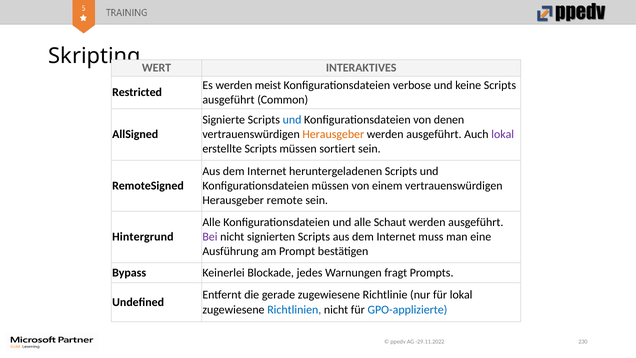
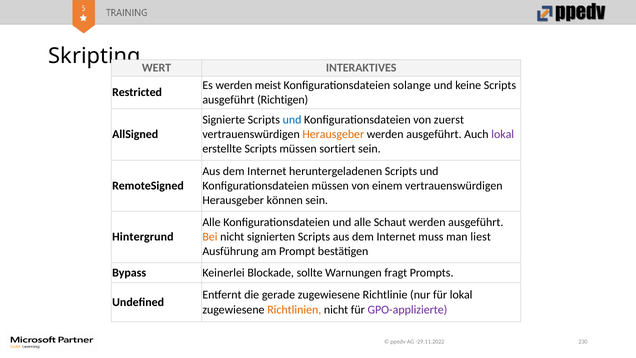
verbose: verbose -> solange (412, 85)
Common: Common -> Richtigen (283, 100)
denen: denen -> zuerst (449, 120)
remote: remote -> können (285, 200)
Bei colour: purple -> orange (210, 237)
eine: eine -> liest (481, 237)
jedes: jedes -> sollte (310, 273)
Richtlinien colour: blue -> orange (294, 309)
GPO-applizierte colour: blue -> purple (407, 309)
